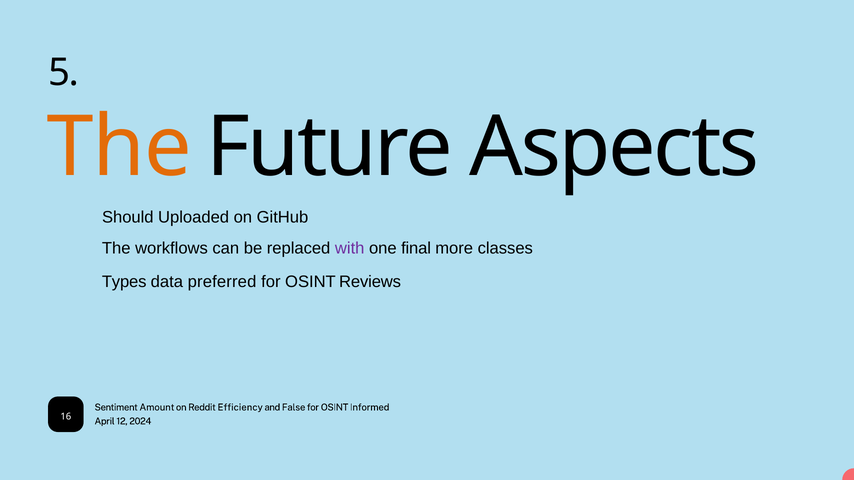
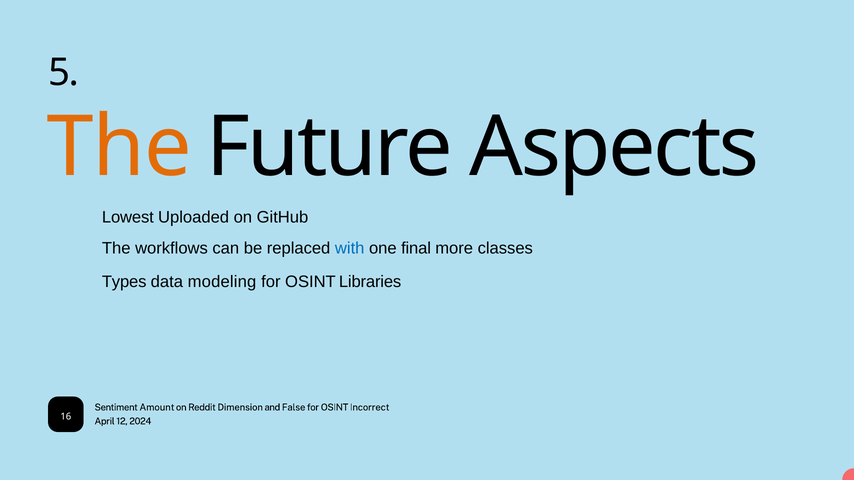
Should: Should -> Lowest (128, 217)
with colour: purple -> blue (350, 249)
preferred: preferred -> modeling (222, 282)
Reviews: Reviews -> Libraries (370, 282)
Efficiency: Efficiency -> Dimension (240, 408)
Informed: Informed -> Incorrect (370, 408)
